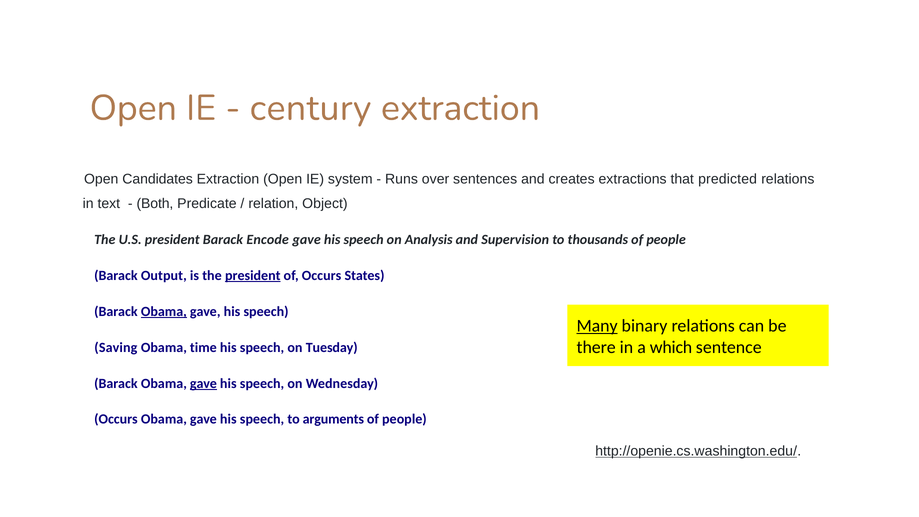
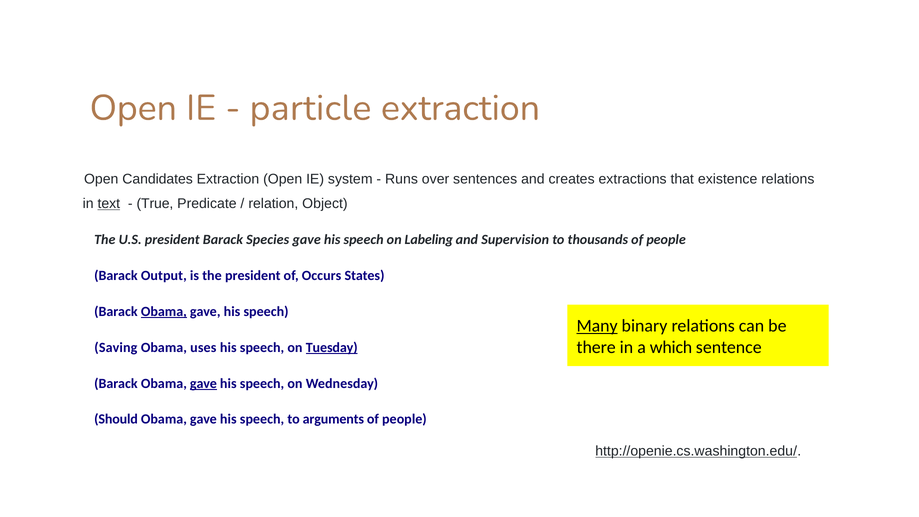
century: century -> particle (311, 108)
predicted: predicted -> existence (728, 179)
text underline: none -> present (109, 204)
Both: Both -> True (155, 204)
Encode: Encode -> Species (268, 240)
Analysis: Analysis -> Labeling (429, 240)
president underline: present -> none (253, 276)
time: time -> uses (203, 347)
Tuesday underline: none -> present (332, 347)
Occurs: Occurs -> Should (116, 419)
